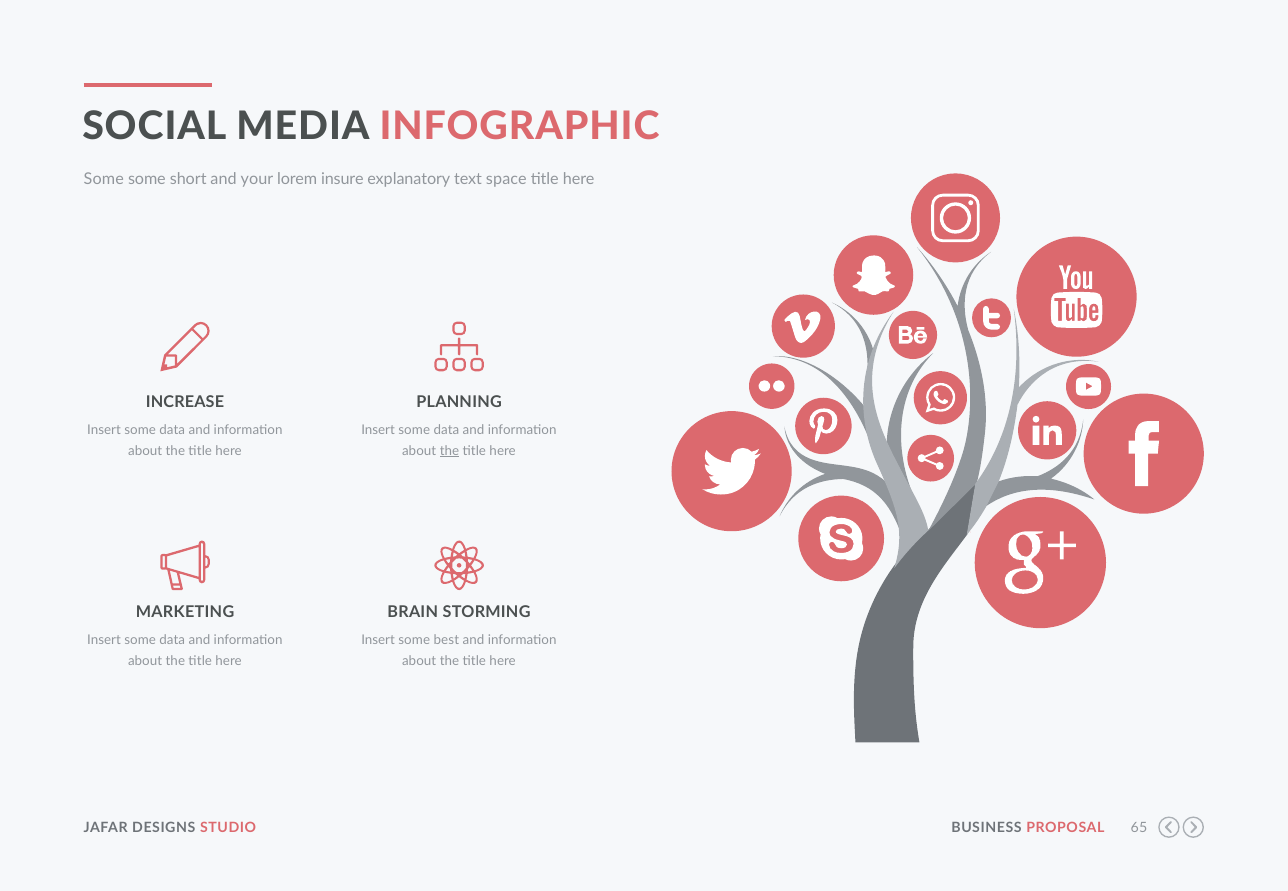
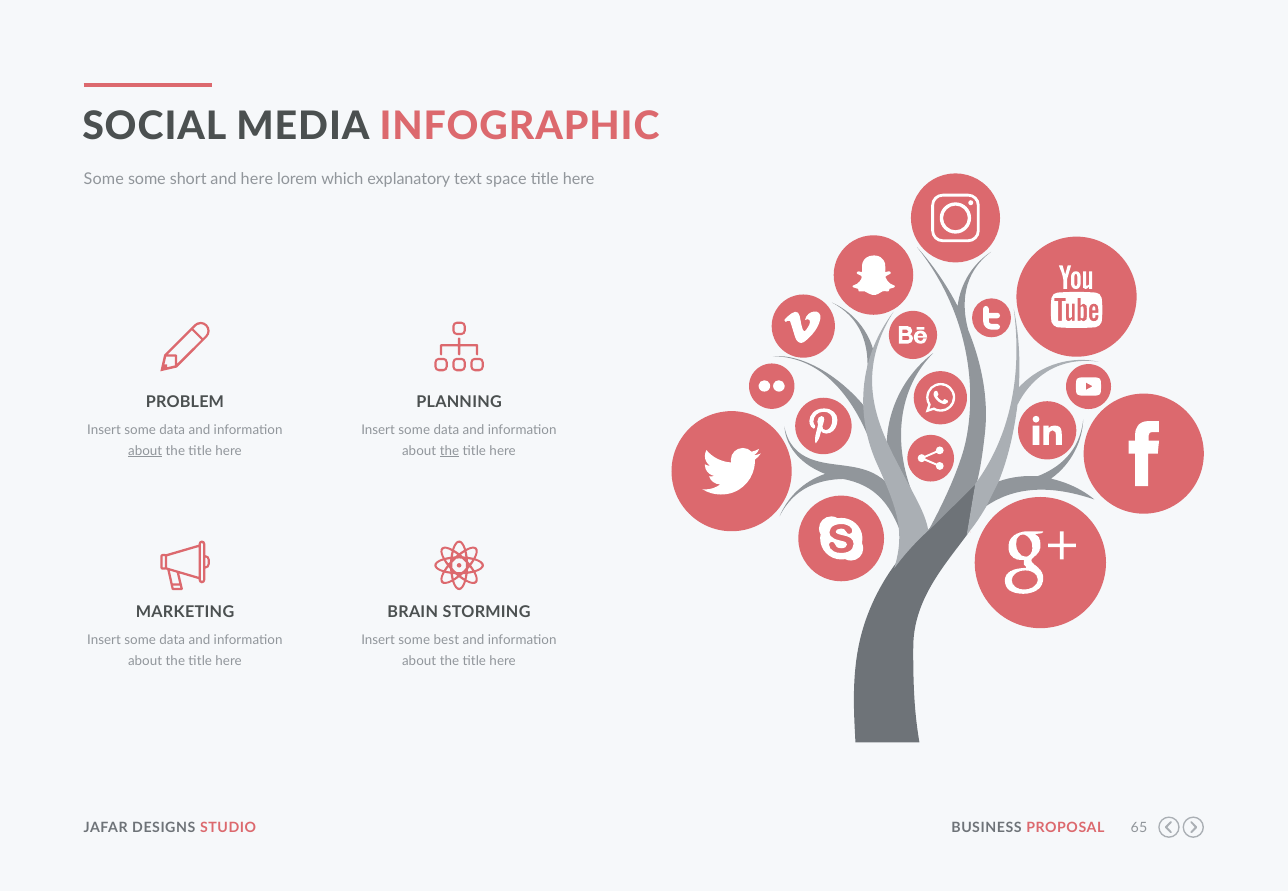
and your: your -> here (257, 179)
insure: insure -> which (342, 179)
INCREASE: INCREASE -> PROBLEM (185, 403)
about underline: none -> present (145, 451)
